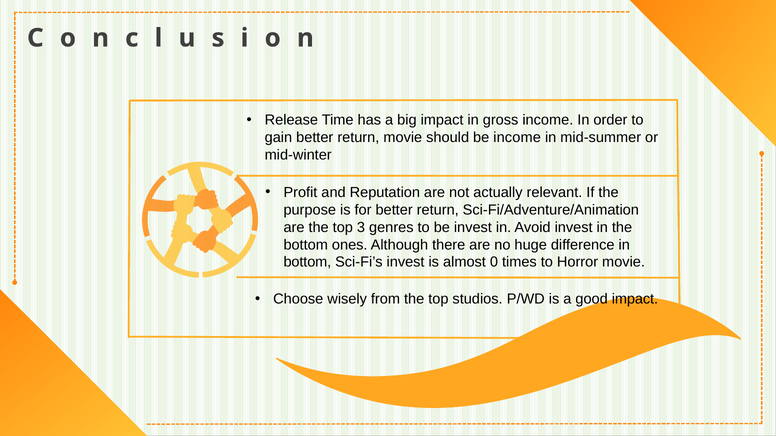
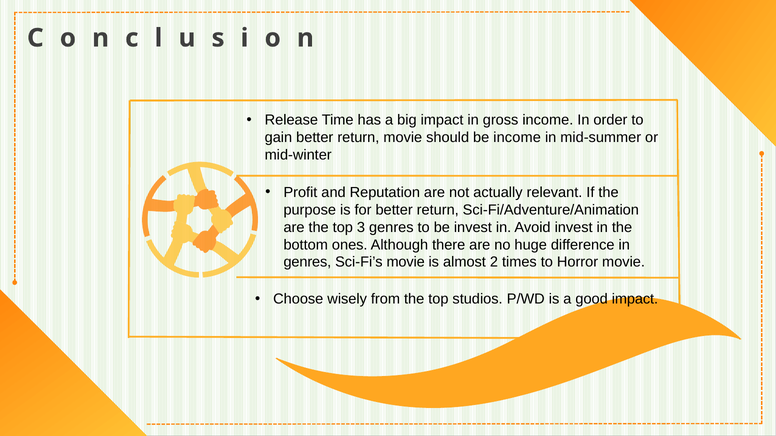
bottom: bottom -> genres (307, 262)
Sci-Fi’s invest: invest -> movie (406, 262)
0: 0 -> 2 (494, 262)
